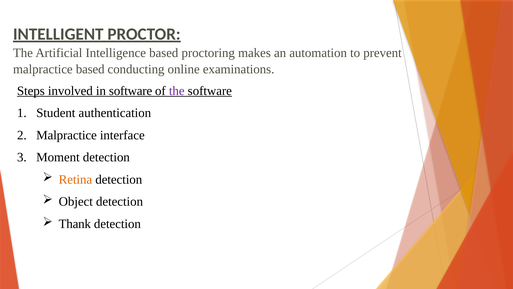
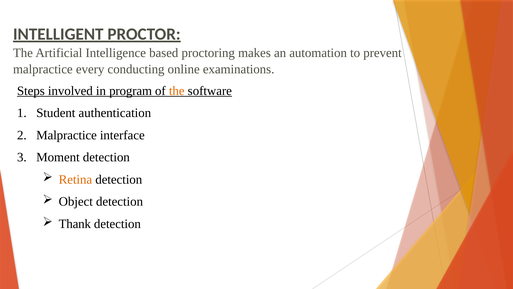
malpractice based: based -> every (90, 69)
in software: software -> program (131, 91)
the colour: purple -> orange (177, 91)
